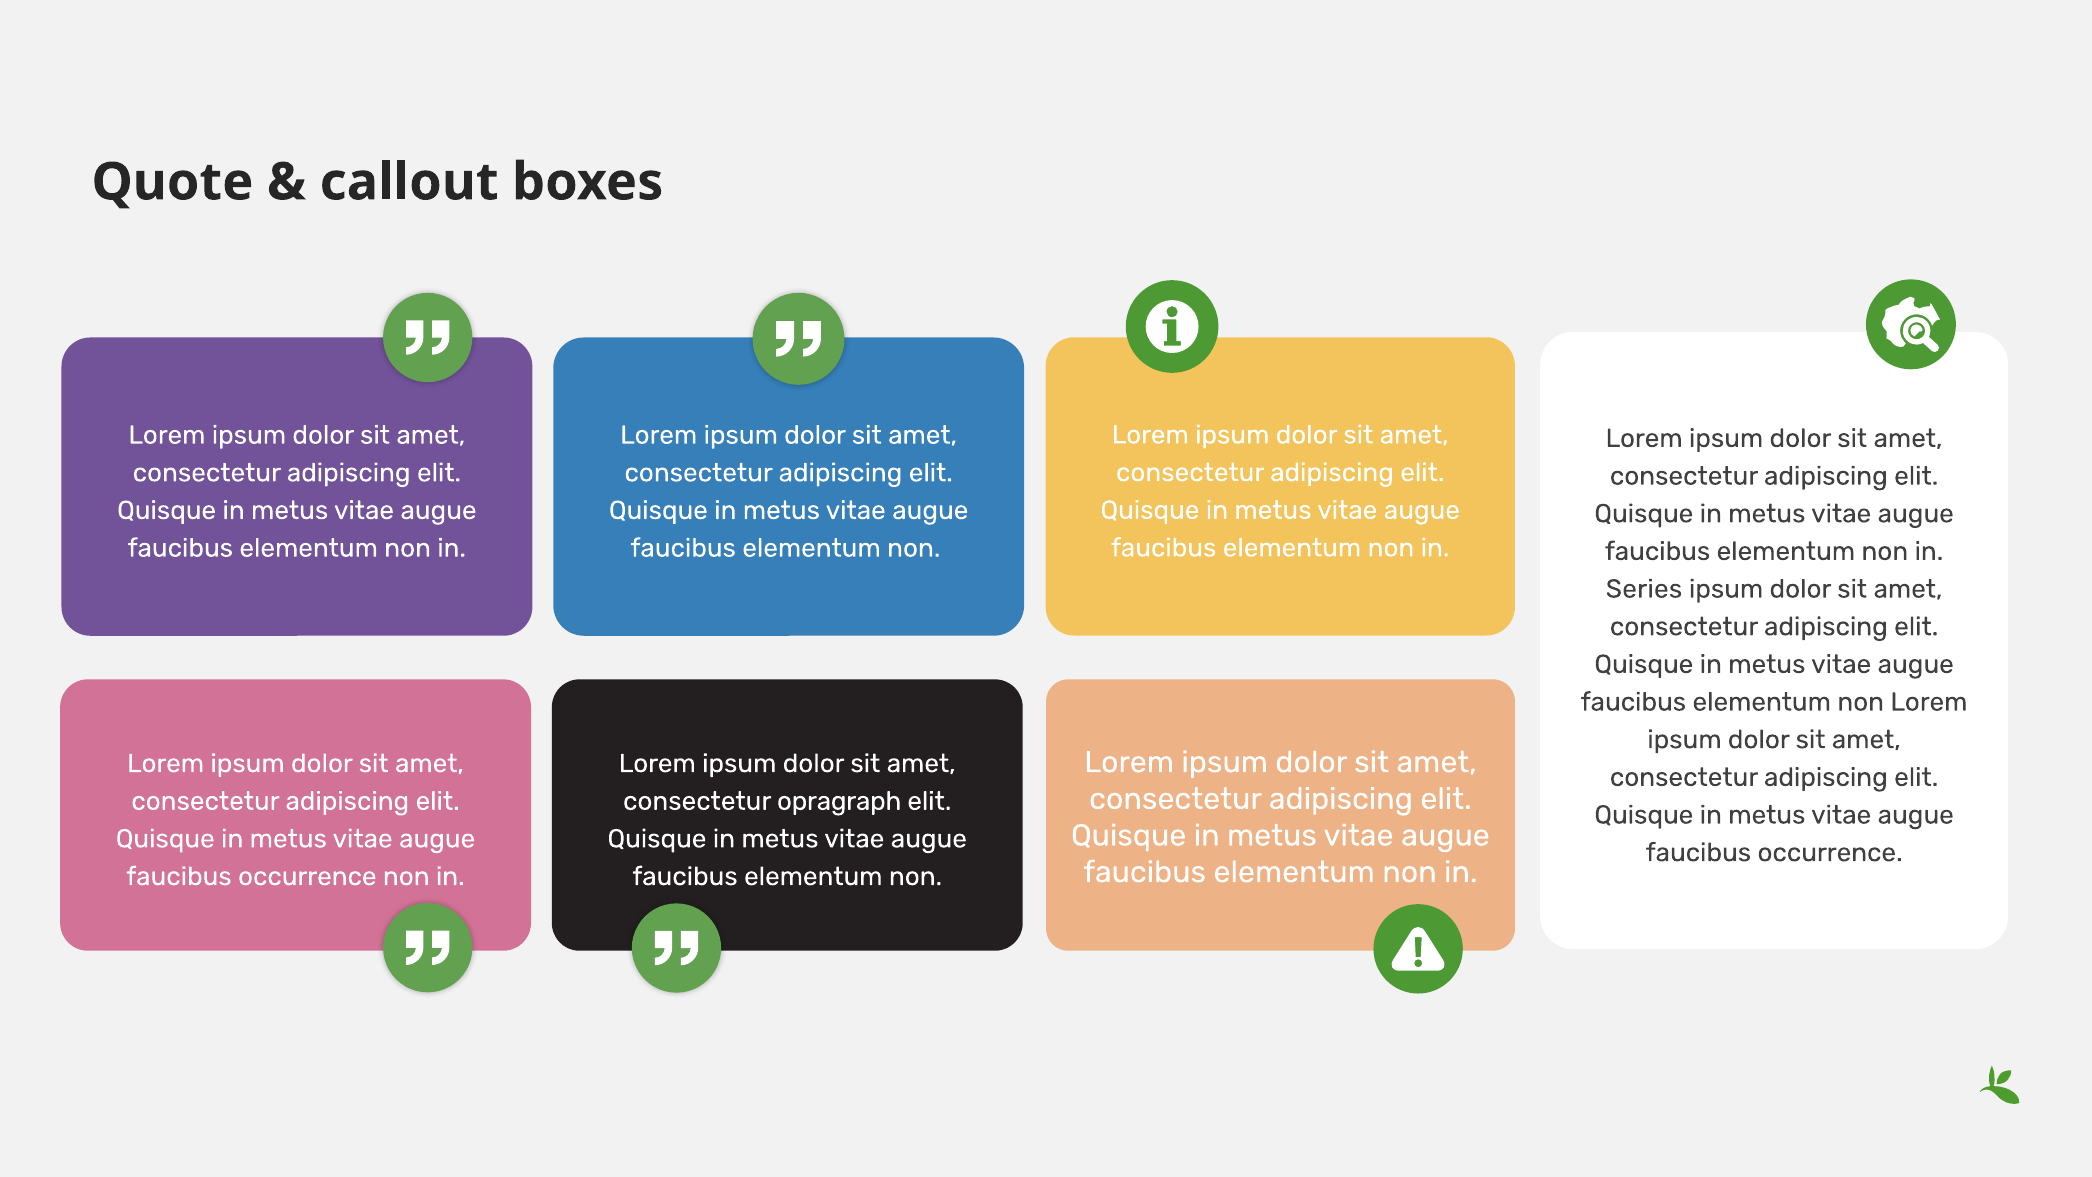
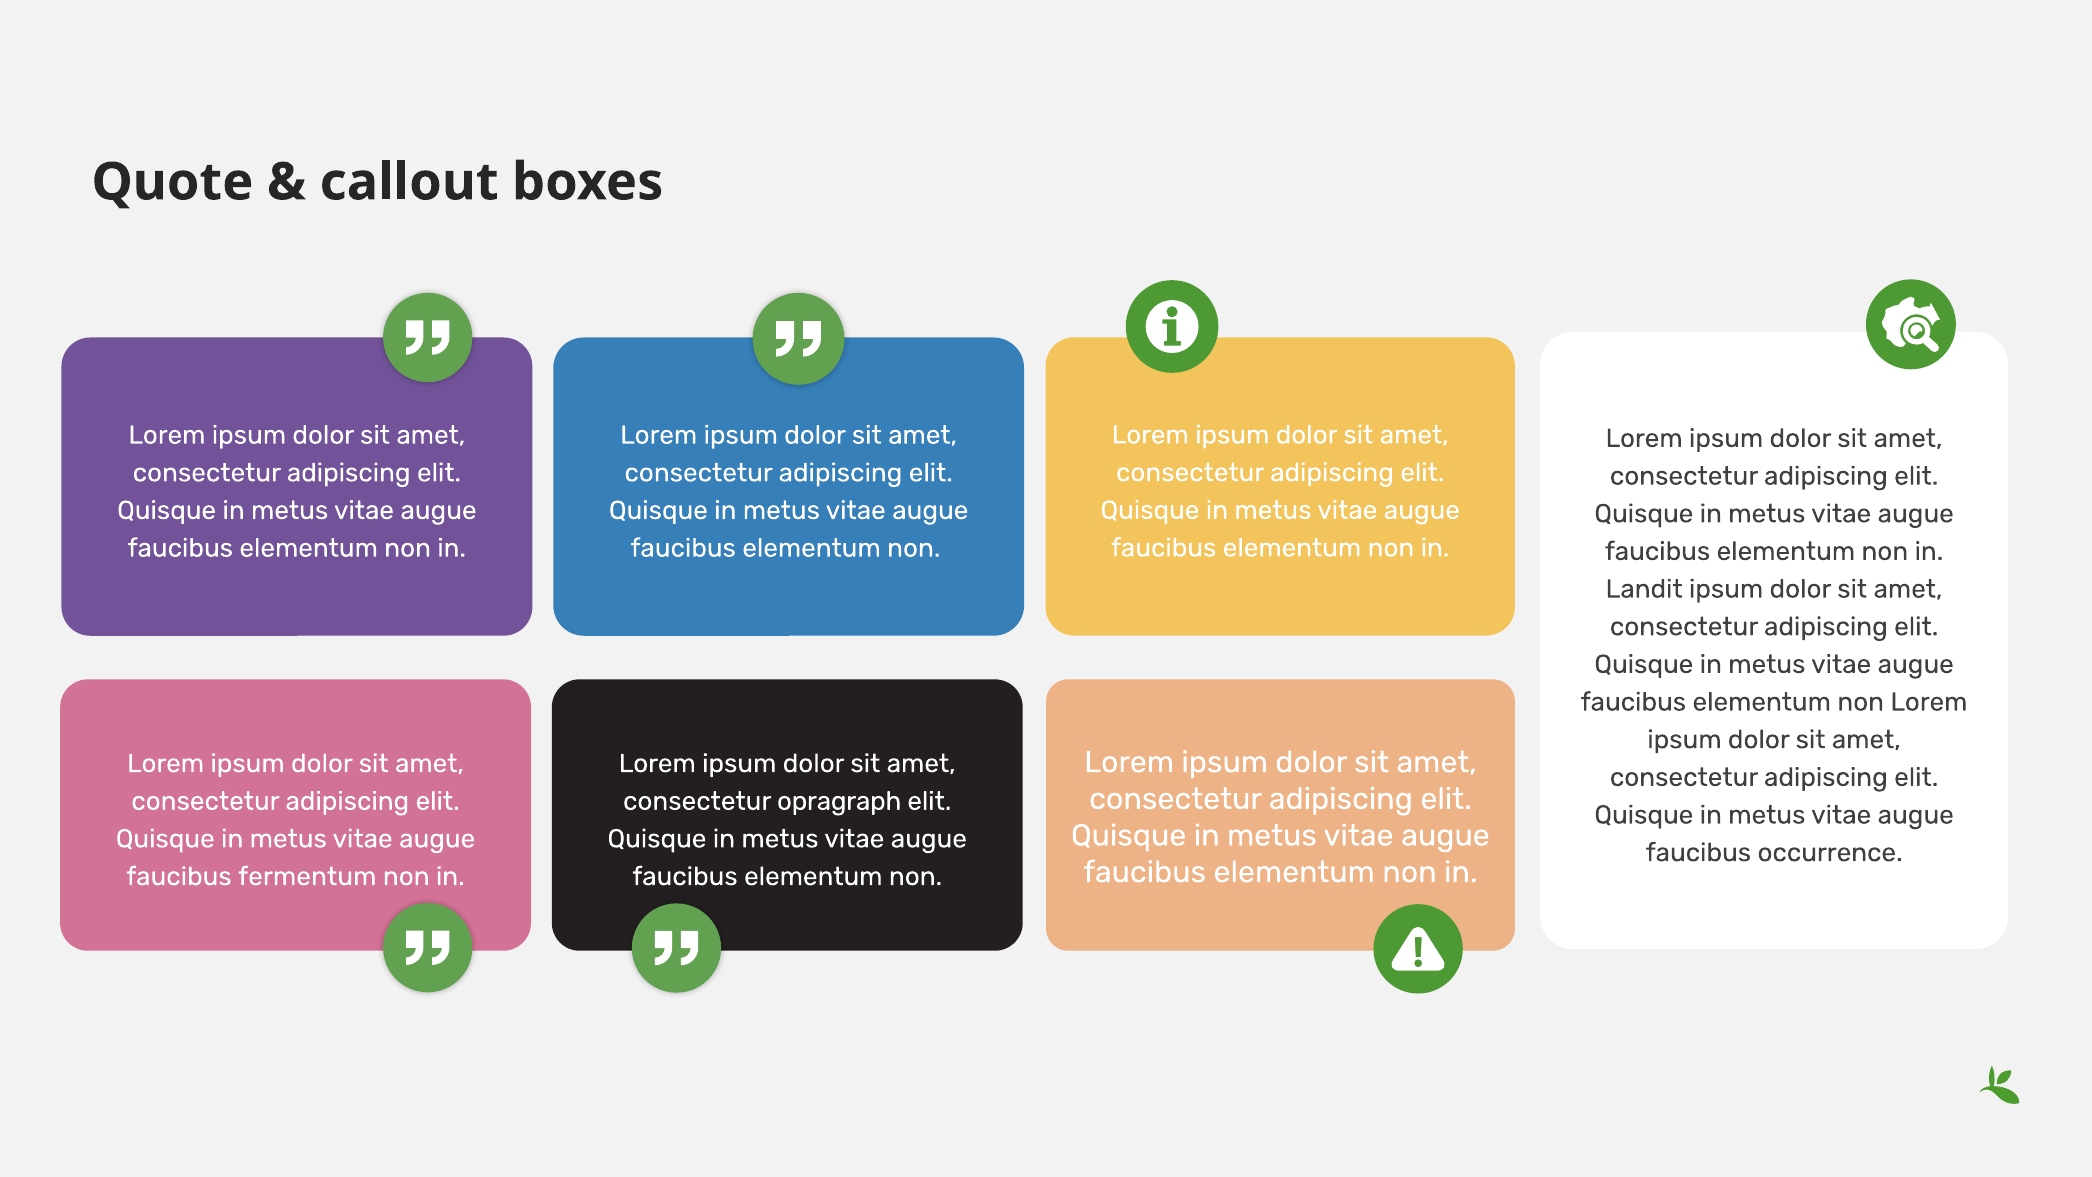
Series: Series -> Landit (1644, 589)
occurrence: occurrence -> fermentum (307, 876)
